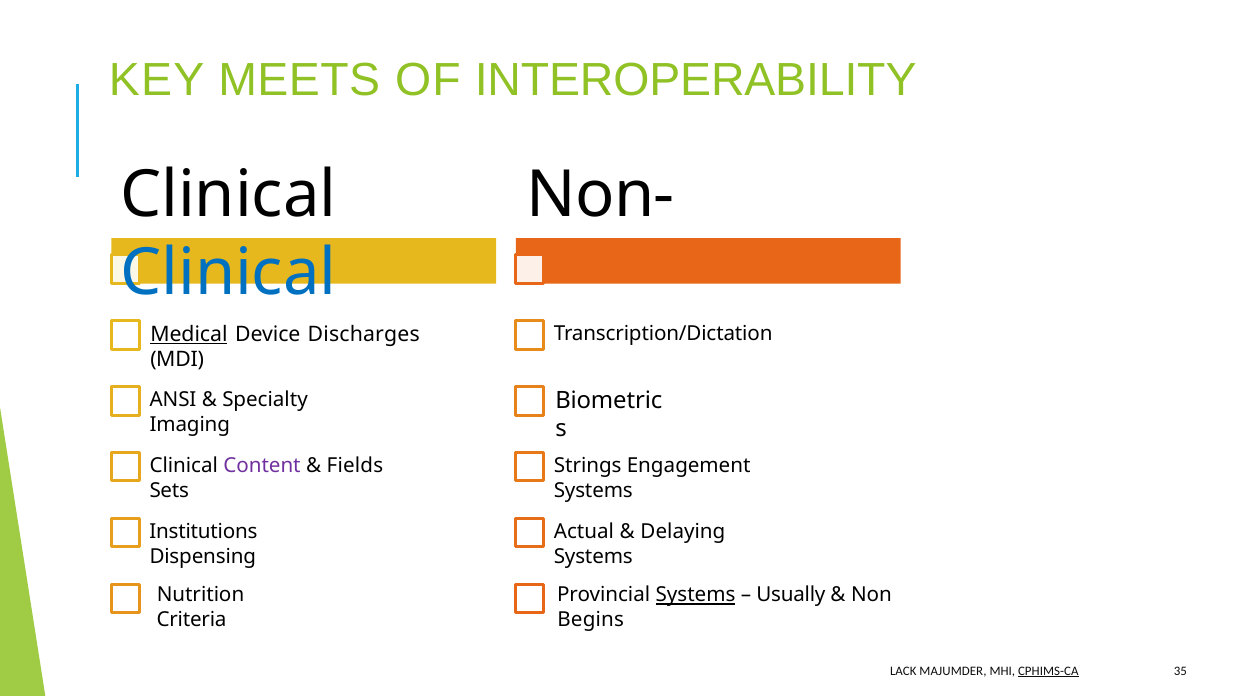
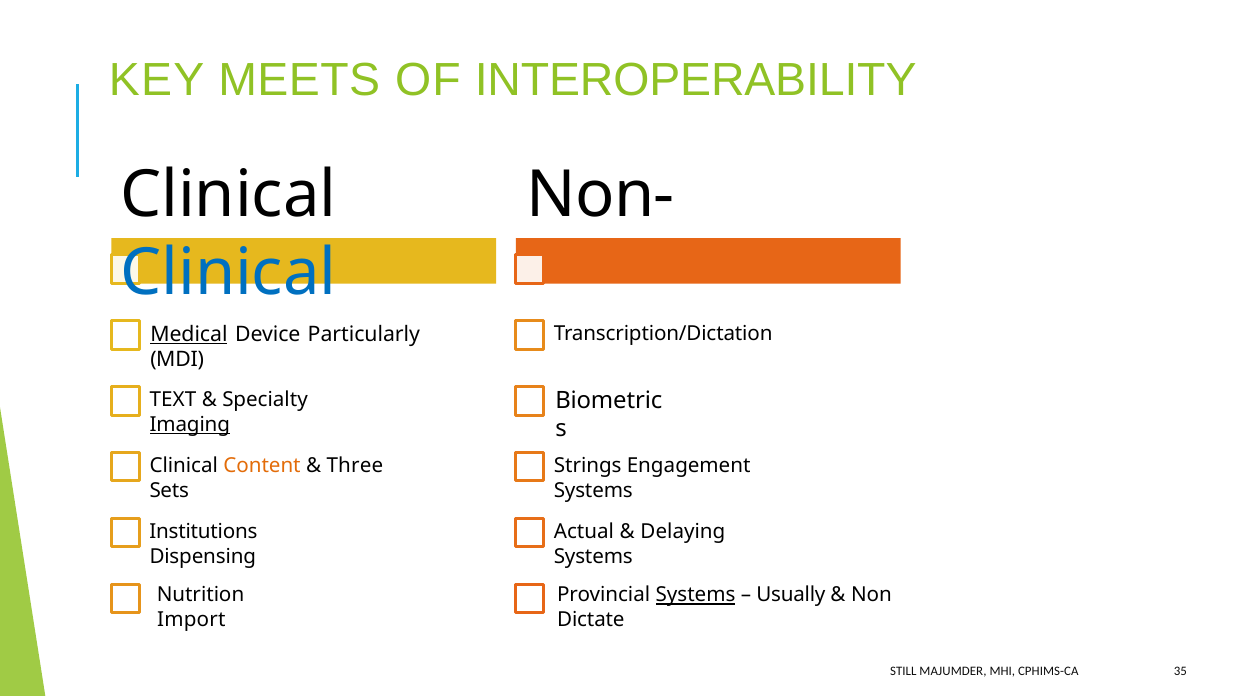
Discharges: Discharges -> Particularly (364, 334)
ANSI: ANSI -> TEXT (173, 400)
Imaging underline: none -> present (190, 425)
Content colour: purple -> orange (262, 466)
Fields: Fields -> Three (355, 466)
Criteria: Criteria -> Import (191, 620)
Begins: Begins -> Dictate (591, 620)
LACK: LACK -> STILL (903, 672)
CPHIMS-CA underline: present -> none (1048, 672)
